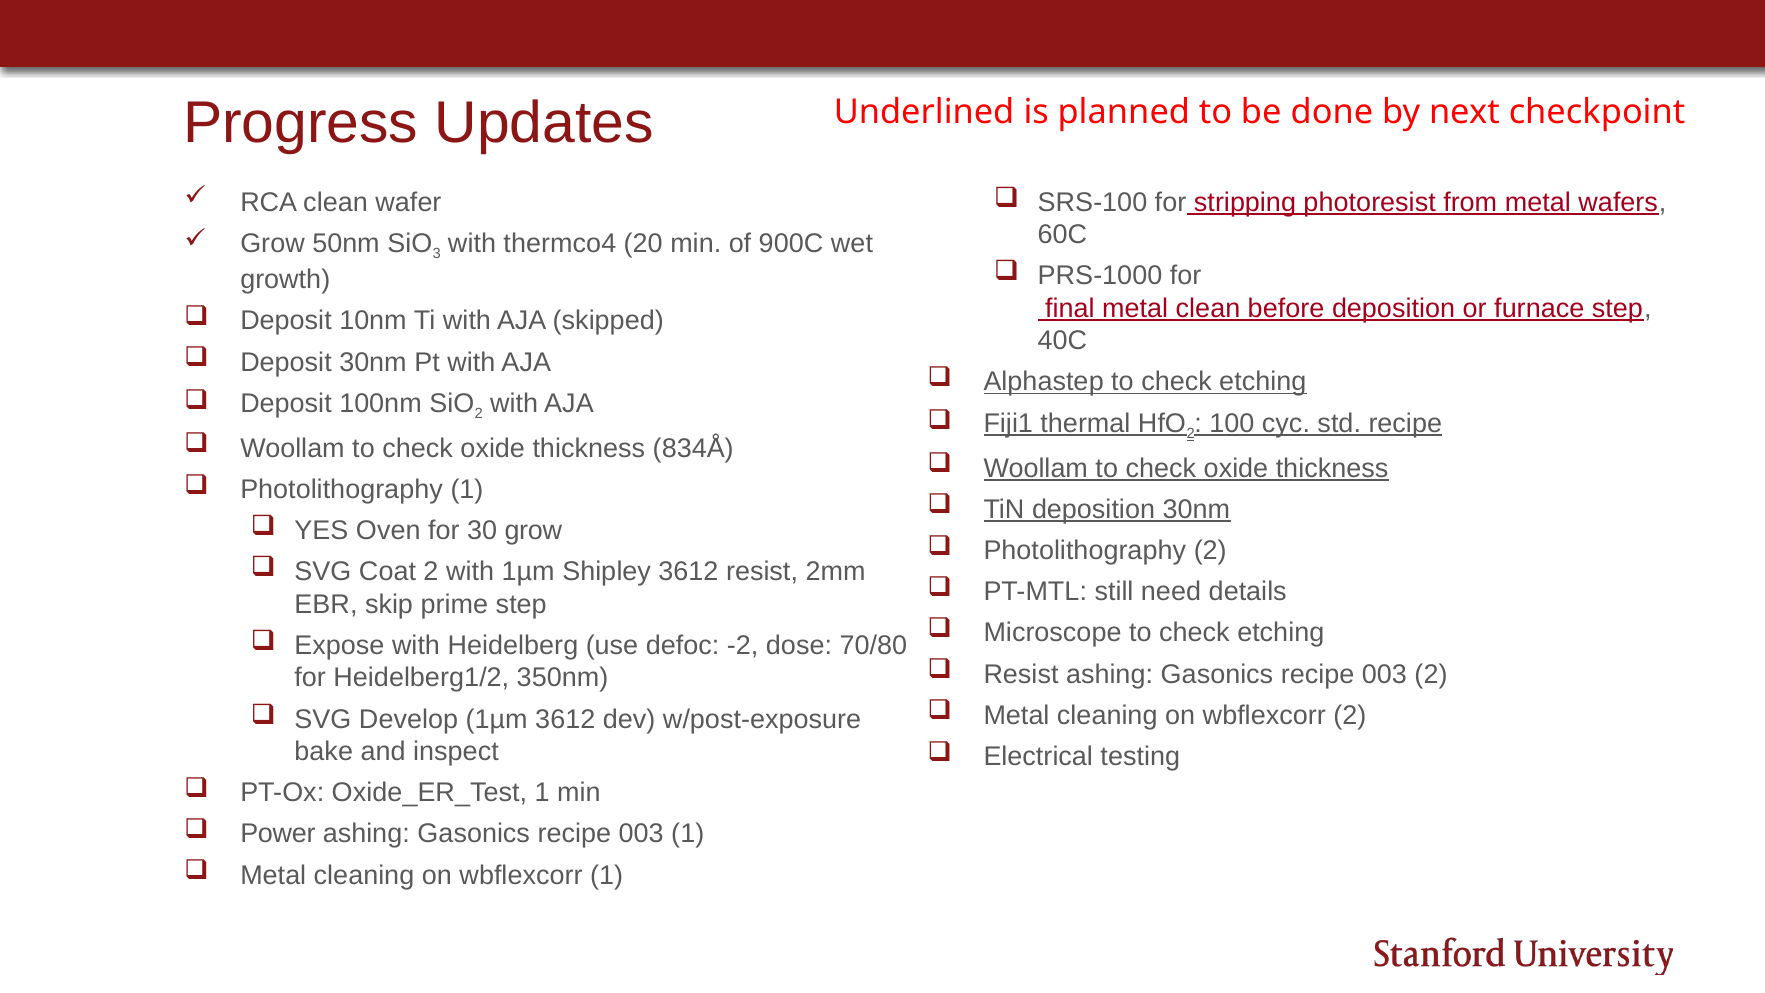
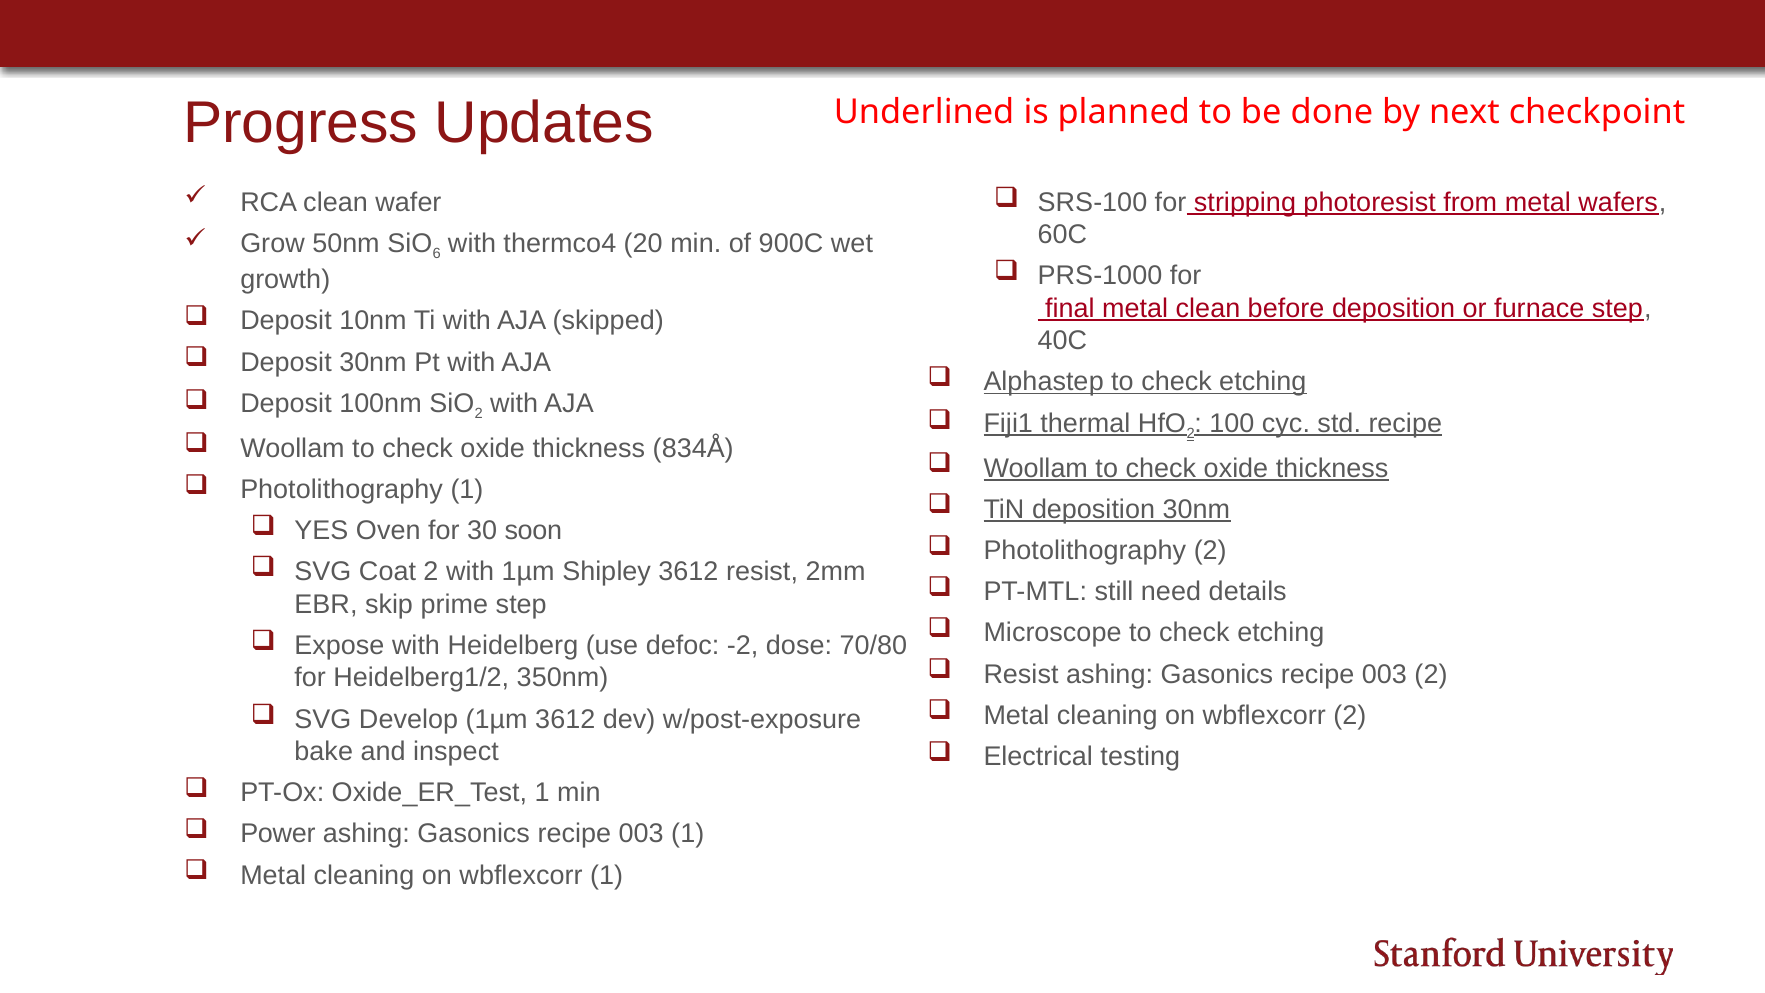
3: 3 -> 6 (437, 254)
30 grow: grow -> soon (533, 531)
